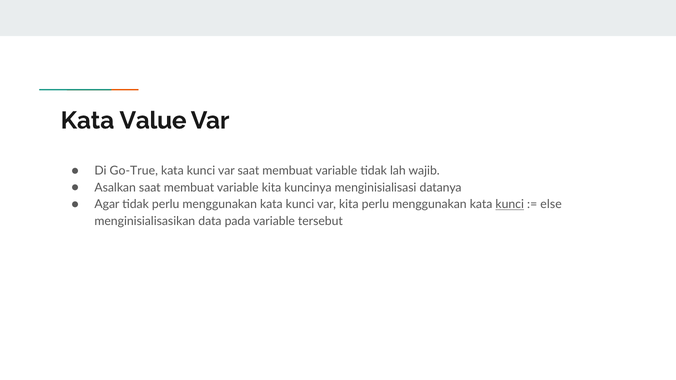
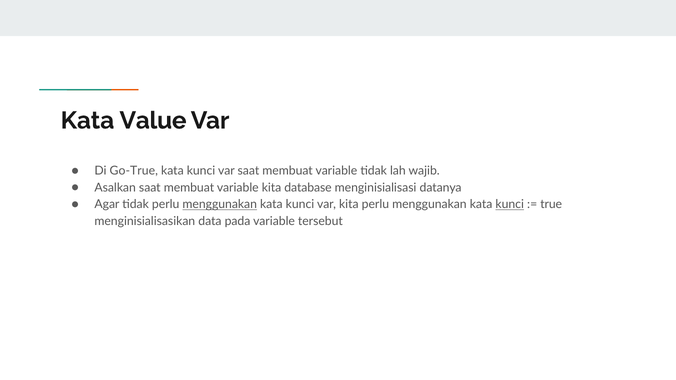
kuncinya: kuncinya -> database (308, 188)
menggunakan underline: none -> present (220, 205)
else: else -> true (551, 205)
